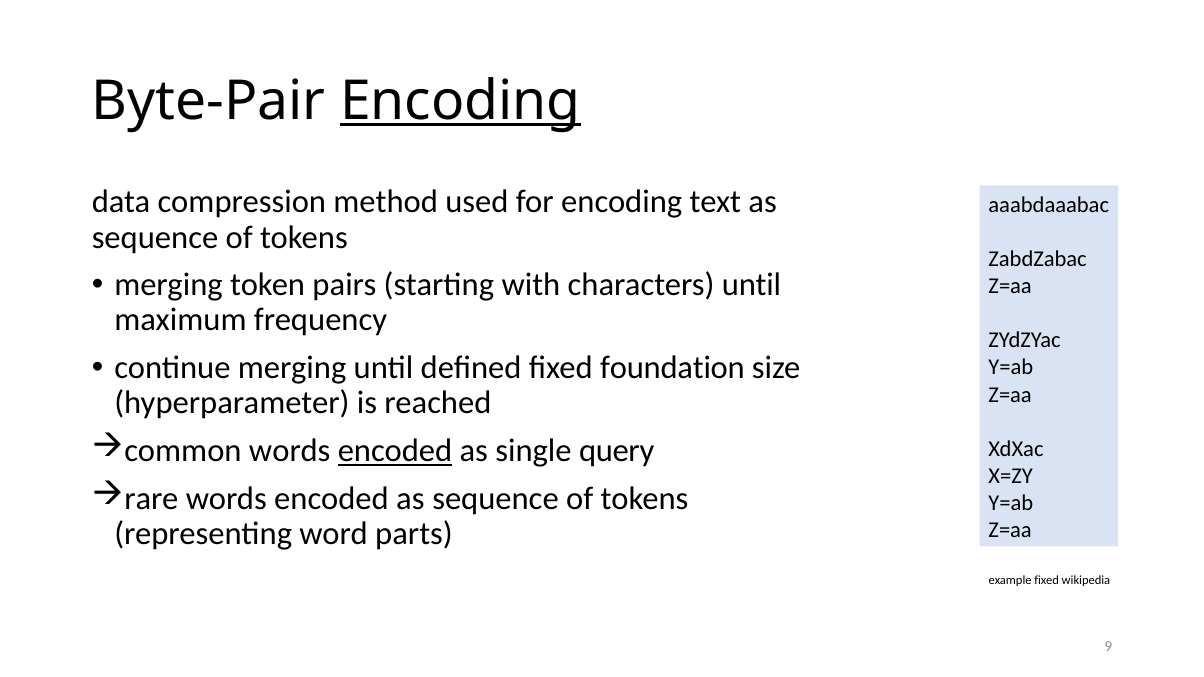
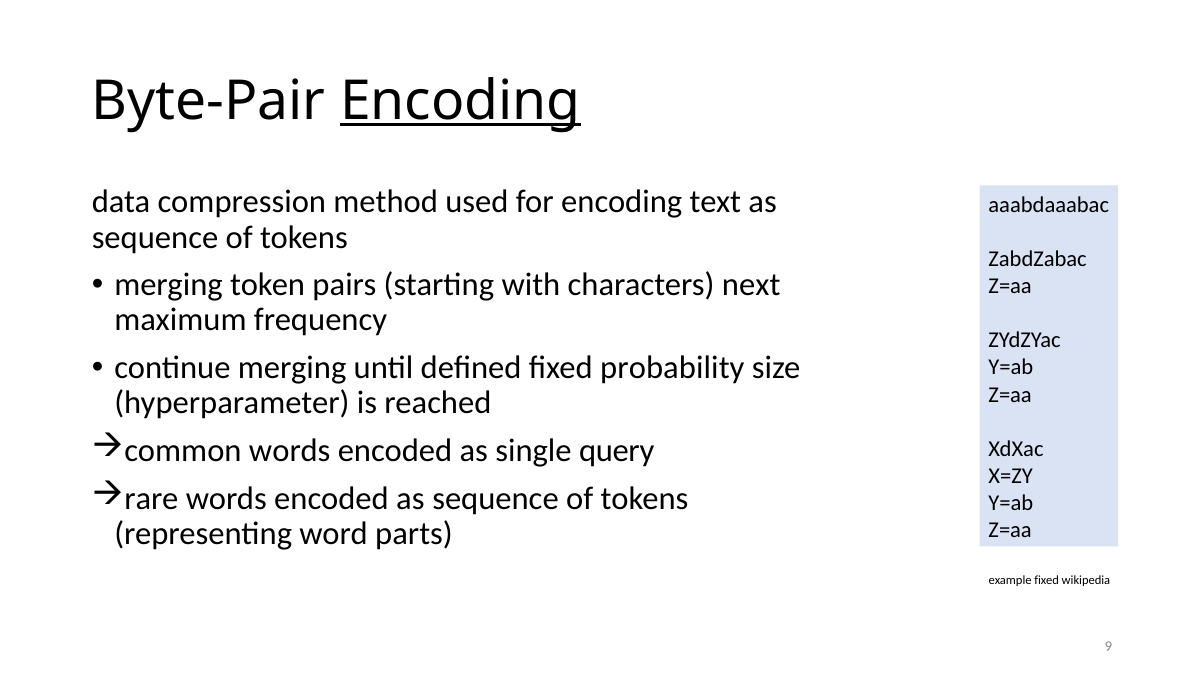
characters until: until -> next (751, 285)
foundation: foundation -> probability (672, 368)
encoded underline: present -> none (395, 451)
